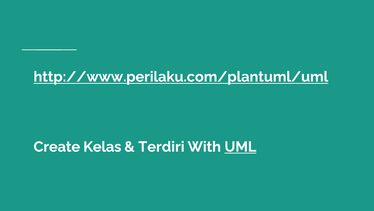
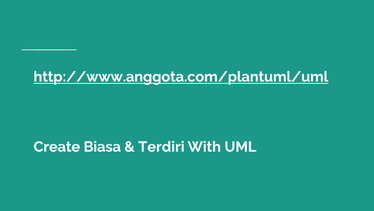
http://www.perilaku.com/plantuml/uml: http://www.perilaku.com/plantuml/uml -> http://www.anggota.com/plantuml/uml (181, 77)
Kelas: Kelas -> Biasa (102, 146)
UML underline: present -> none (240, 146)
